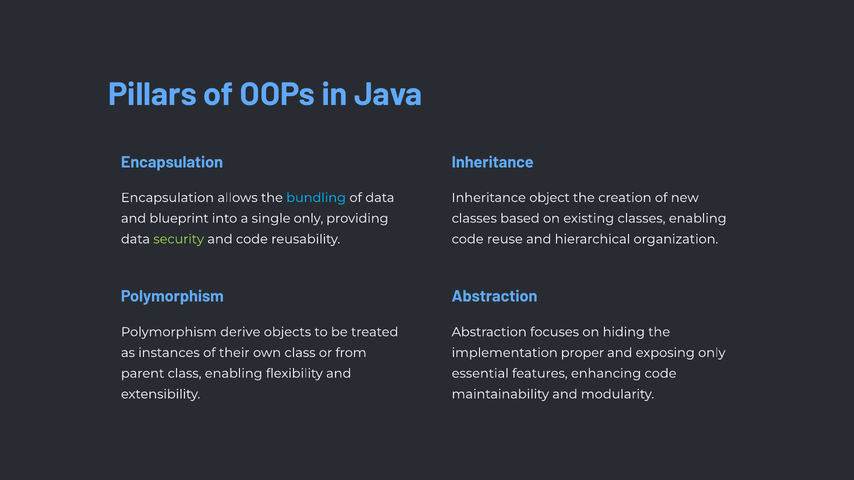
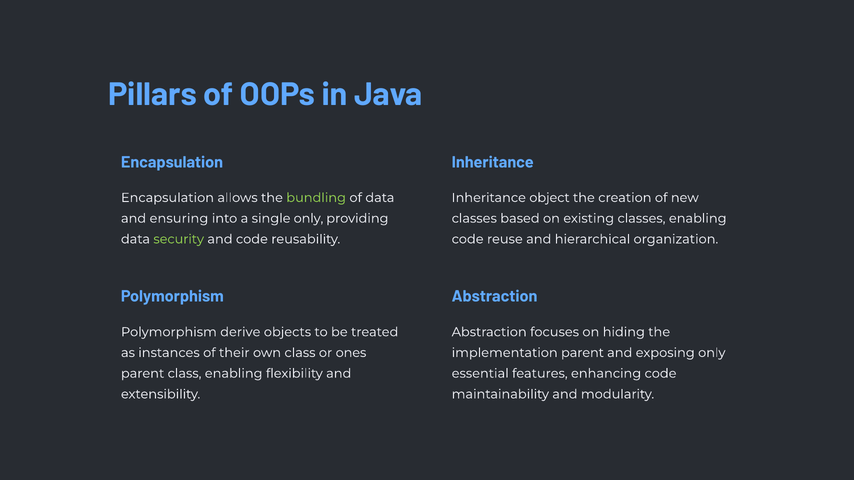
bundling colour: light blue -> light green (316, 198)
blueprint: blueprint -> ensuring (179, 219)
from: from -> ones (351, 353)
implementation proper: proper -> parent (582, 353)
